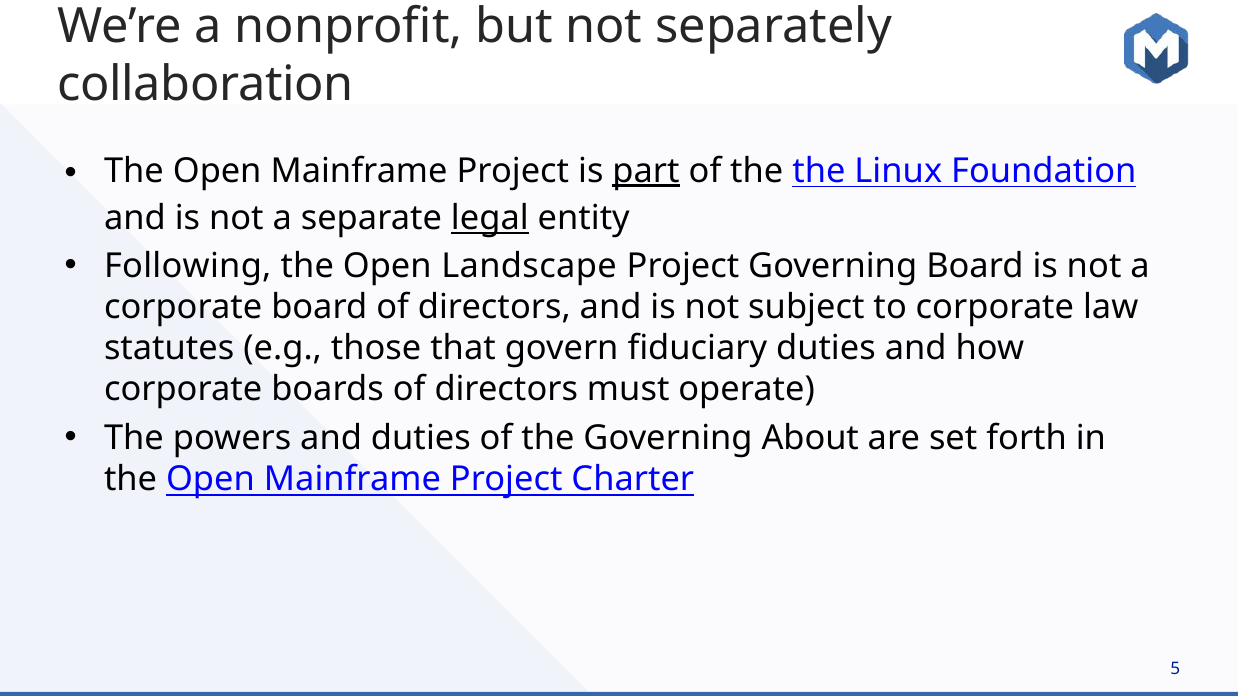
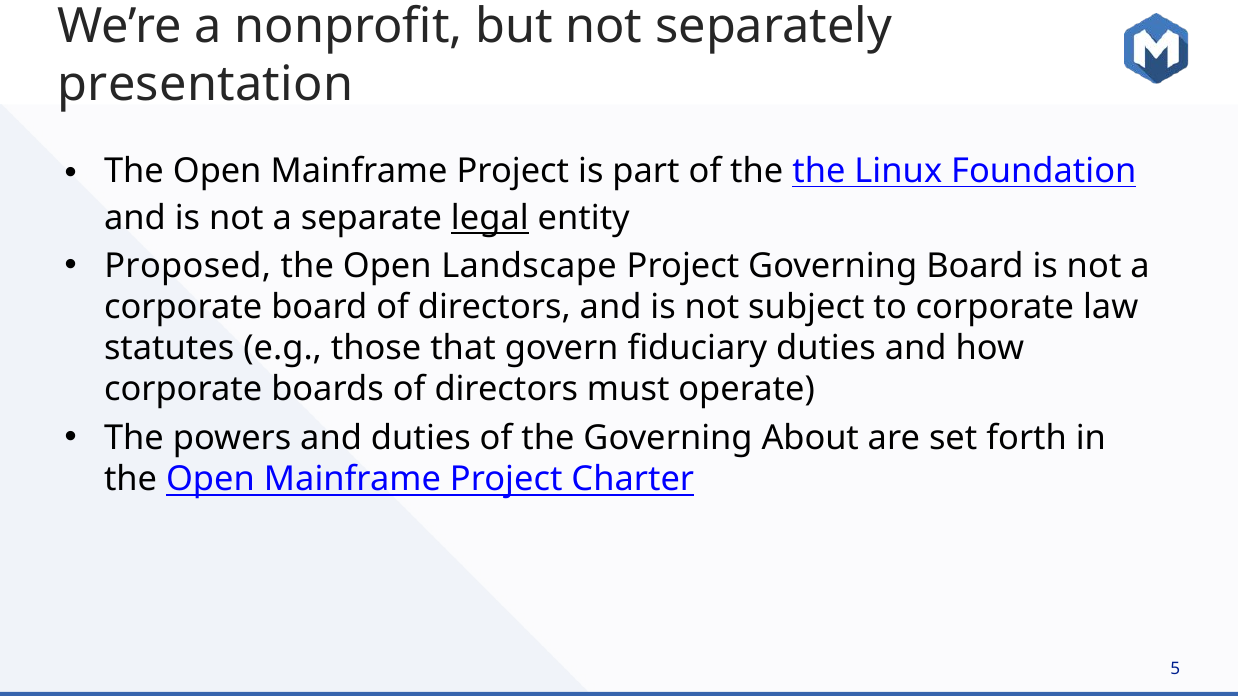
collaboration: collaboration -> presentation (205, 84)
part underline: present -> none (646, 171)
Following: Following -> Proposed (188, 266)
